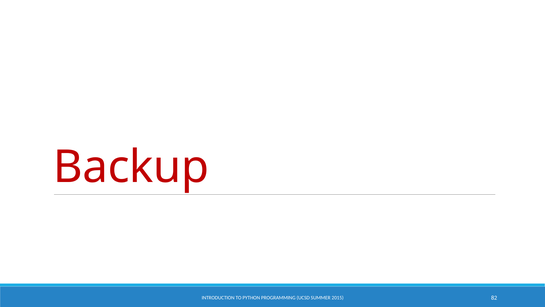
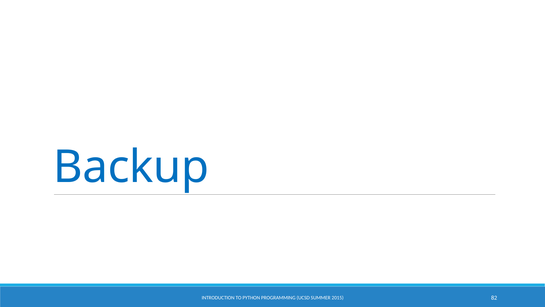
Backup colour: red -> blue (131, 167)
